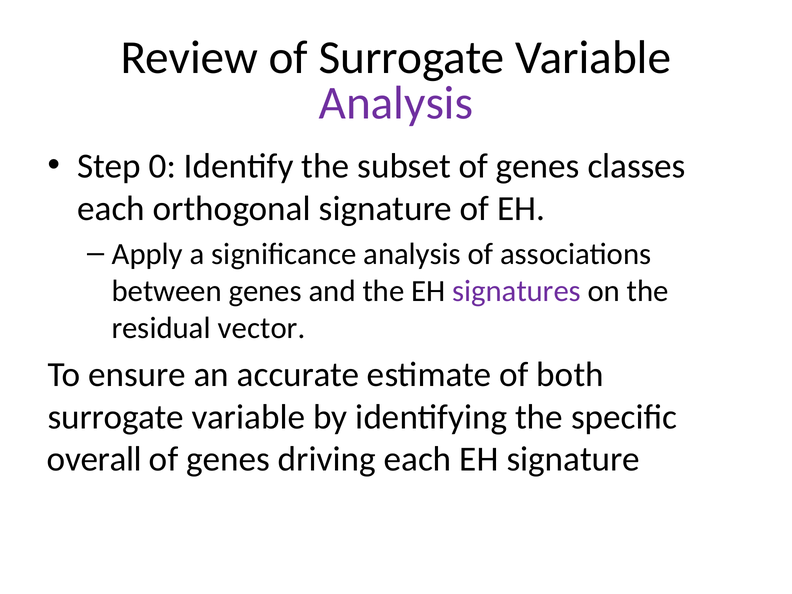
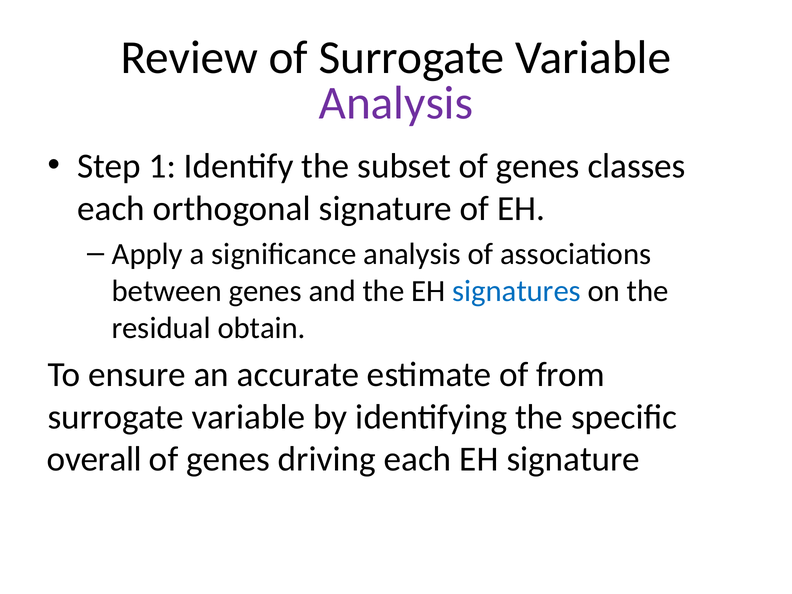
0: 0 -> 1 (162, 166)
signatures colour: purple -> blue (517, 291)
vector: vector -> obtain (262, 328)
both: both -> from (570, 375)
